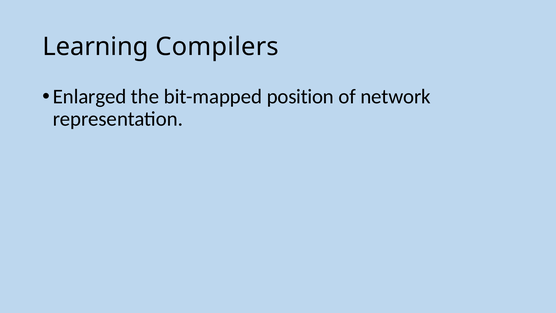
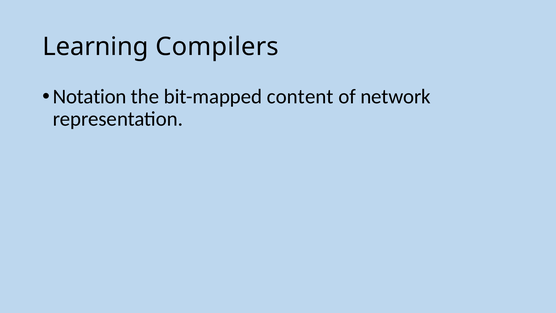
Enlarged: Enlarged -> Notation (90, 96)
position: position -> content (300, 96)
